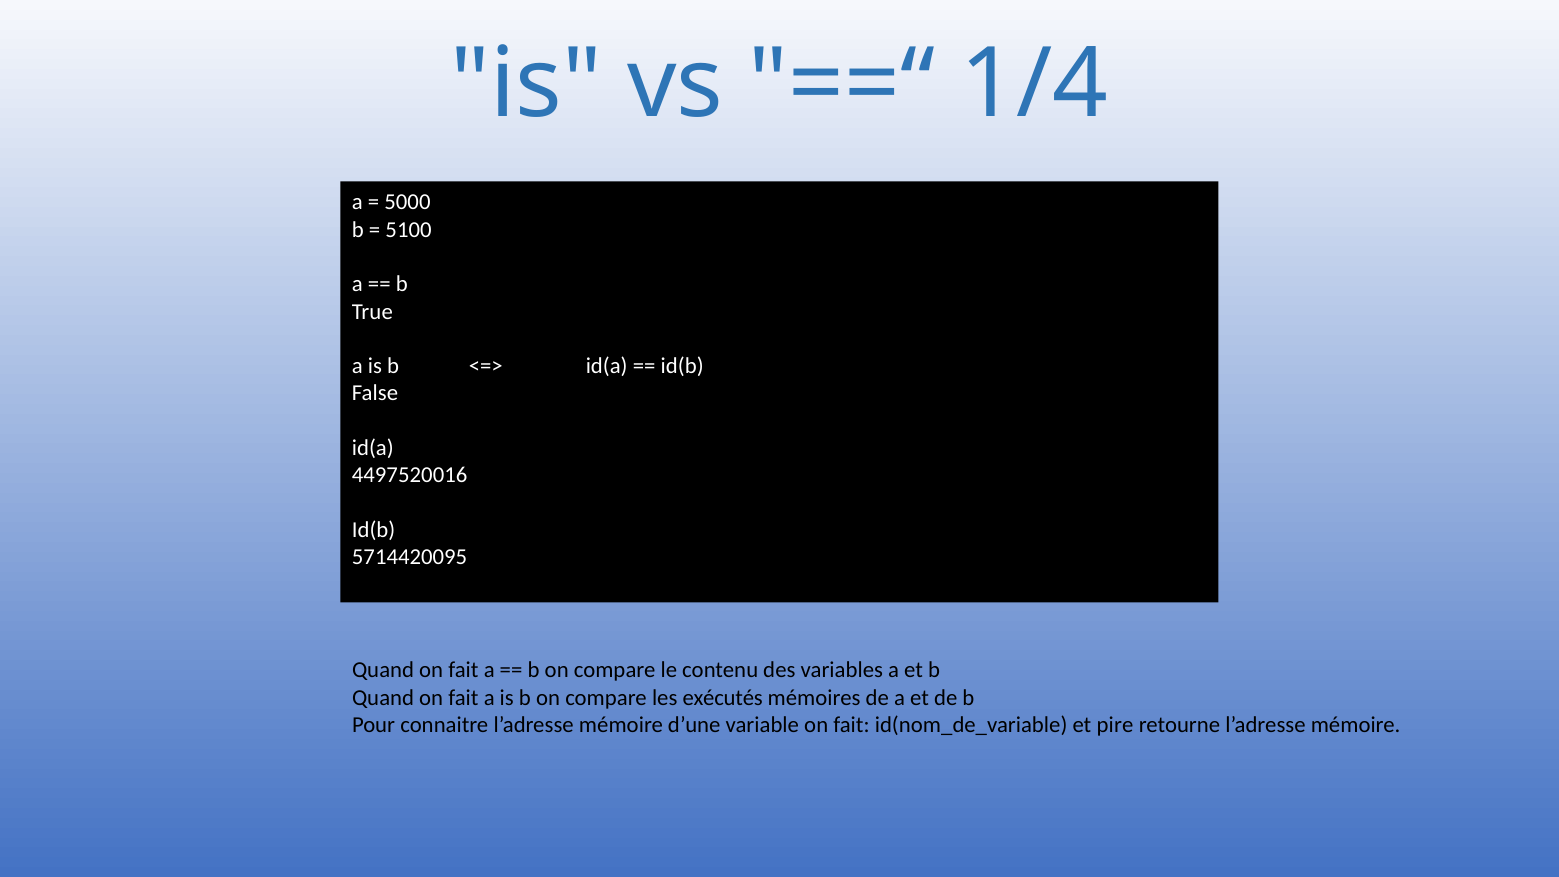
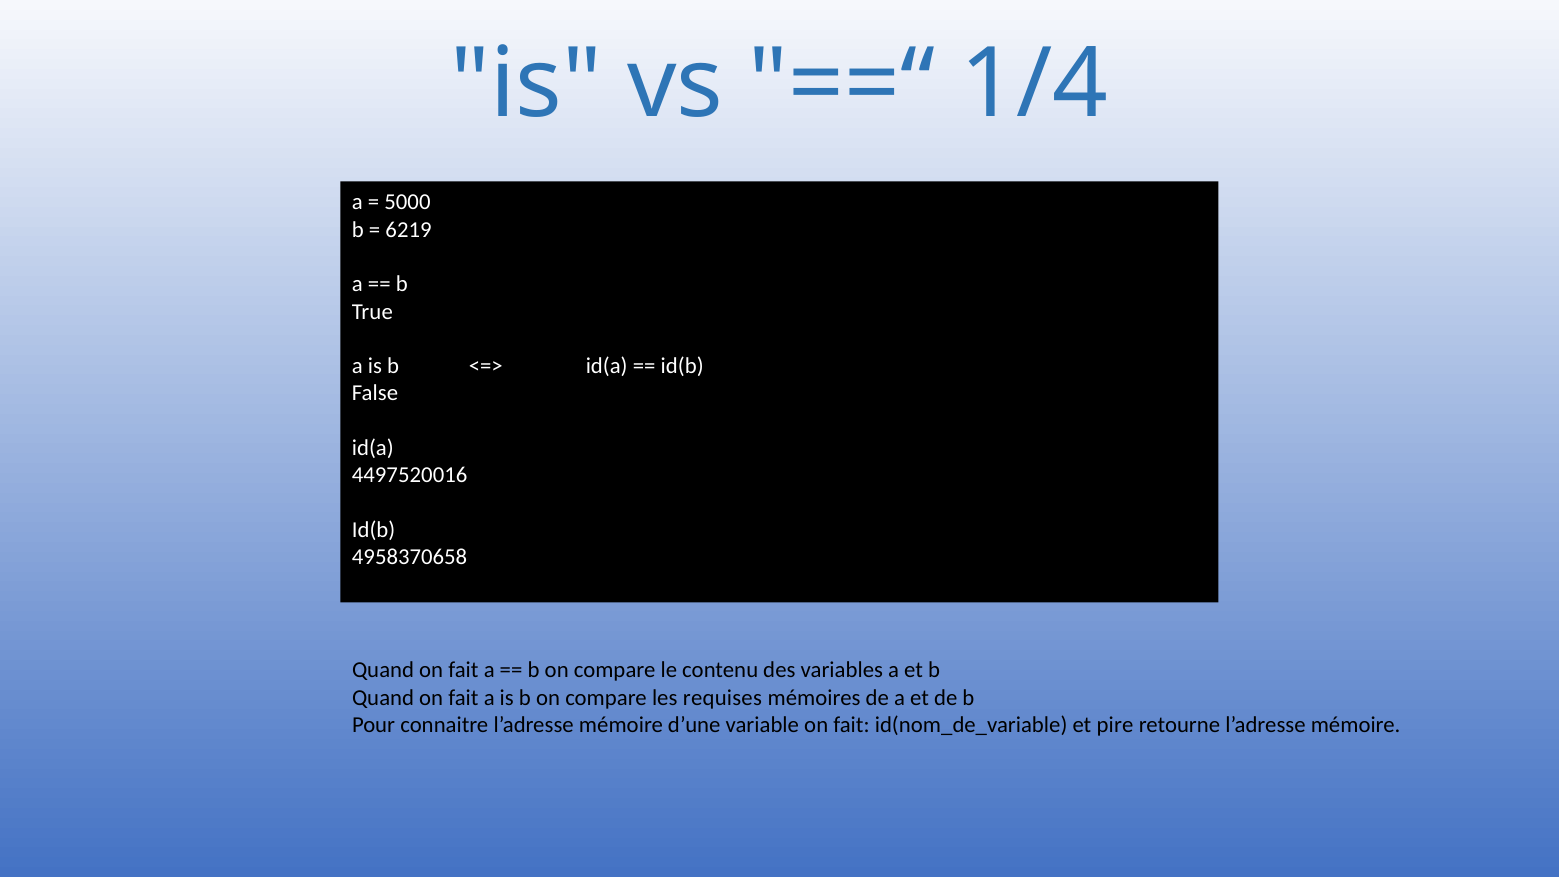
5100: 5100 -> 6219 (409, 230)
5714420095: 5714420095 -> 4958370658 (410, 557)
exécutés: exécutés -> requises (722, 698)
